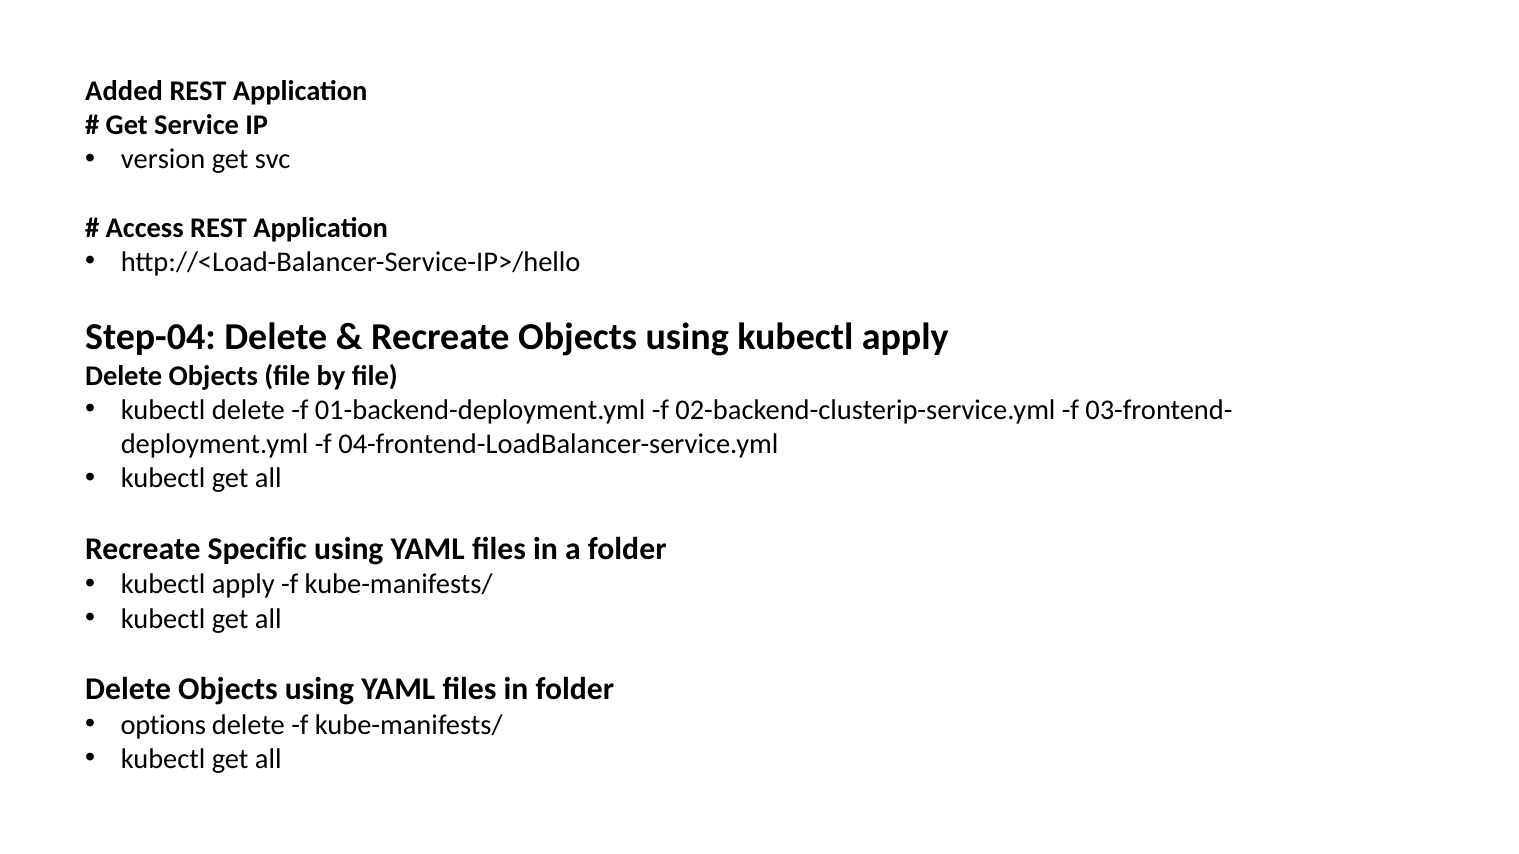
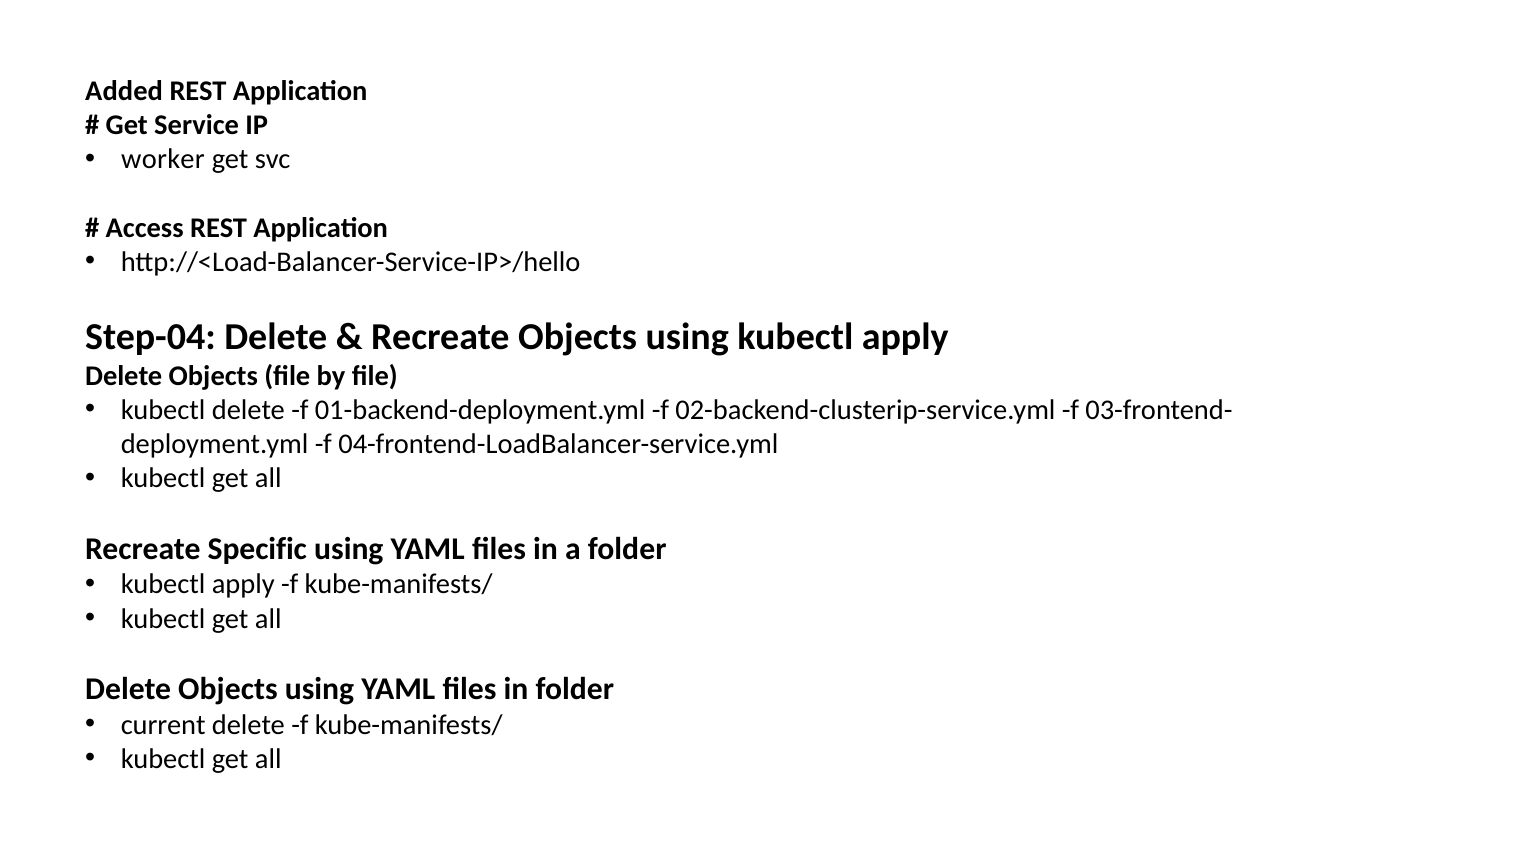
version: version -> worker (163, 159)
options: options -> current (163, 725)
